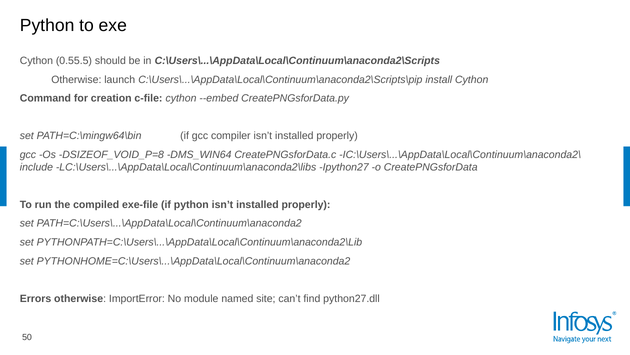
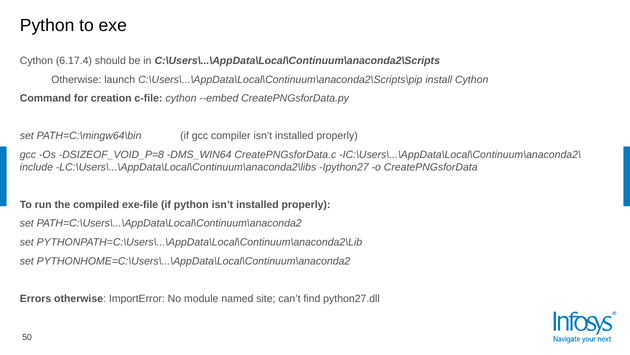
0.55.5: 0.55.5 -> 6.17.4 (74, 61)
